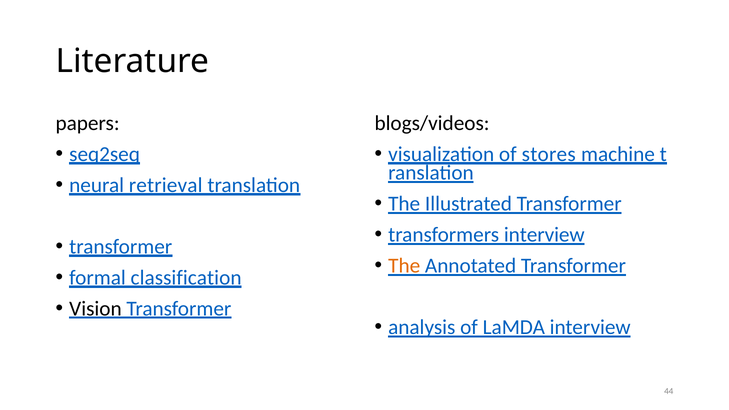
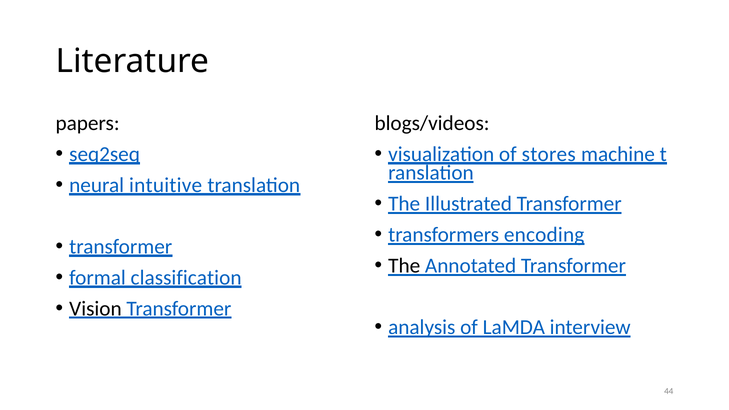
retrieval: retrieval -> intuitive (166, 185)
transformers interview: interview -> encoding (544, 235)
The colour: orange -> black (404, 266)
